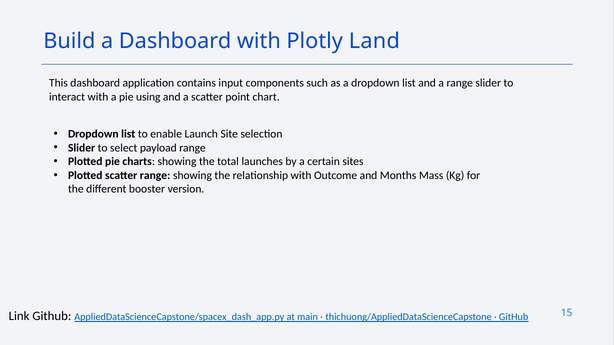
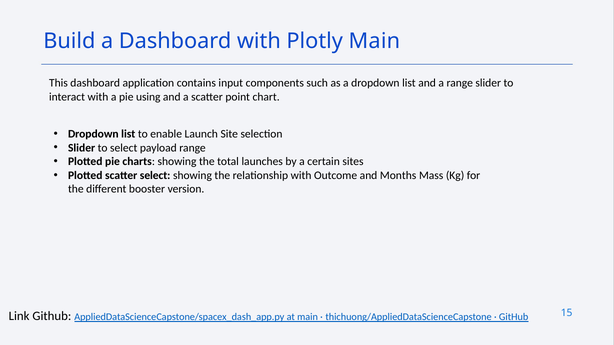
Plotly Land: Land -> Main (374, 41)
scatter range: range -> select (155, 176)
